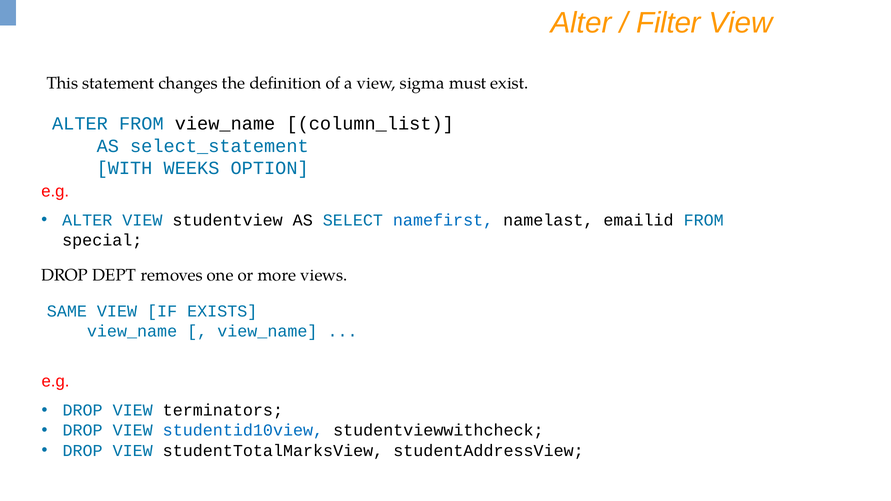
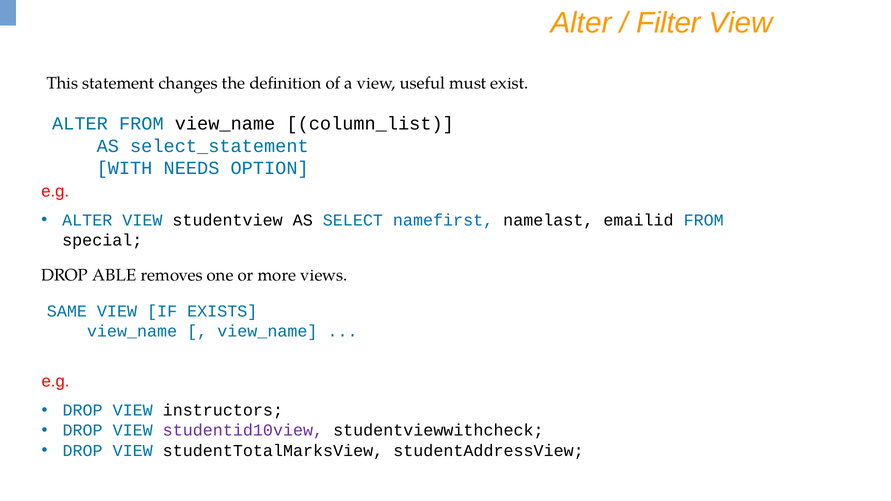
sigma: sigma -> useful (422, 84)
WEEKS: WEEKS -> NEEDS (192, 168)
DEPT: DEPT -> ABLE (114, 276)
terminators: terminators -> instructors (223, 411)
studentid10view colour: blue -> purple (243, 431)
